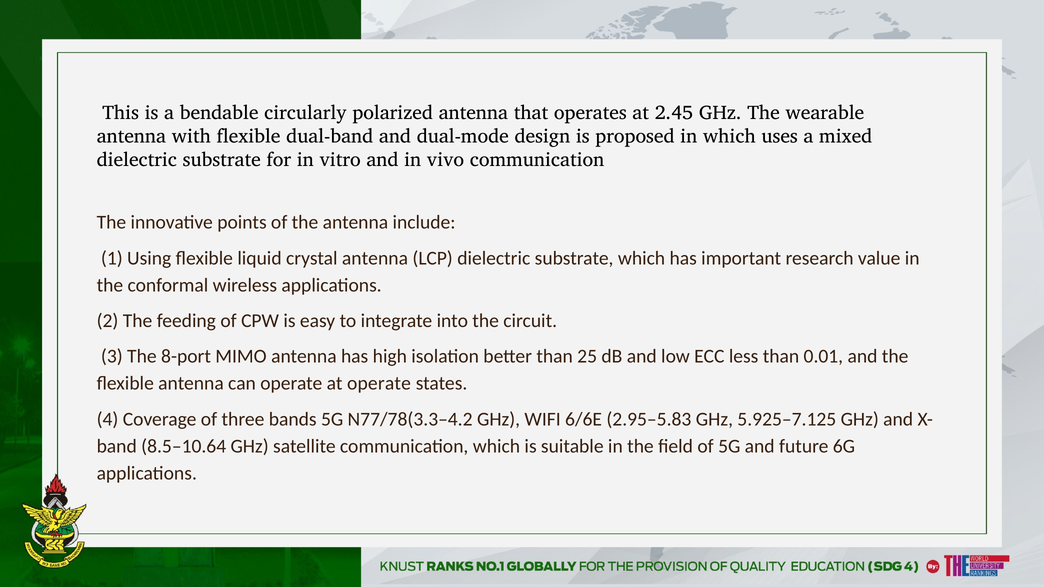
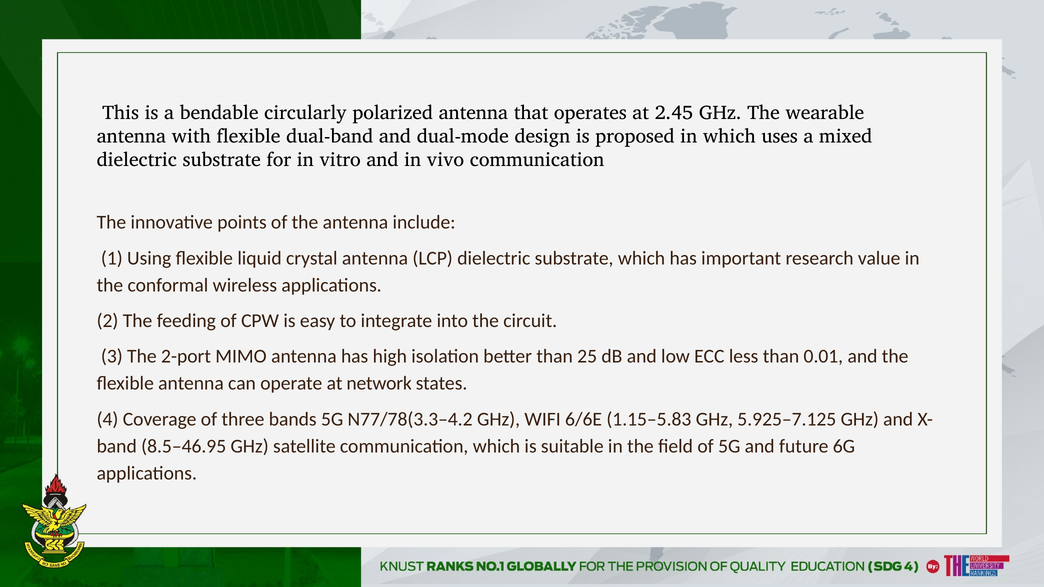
8-port: 8-port -> 2-port (186, 357)
at operate: operate -> network (379, 384)
2.95–5.83: 2.95–5.83 -> 1.15–5.83 (649, 419)
8.5–10.64: 8.5–10.64 -> 8.5–46.95 (184, 446)
